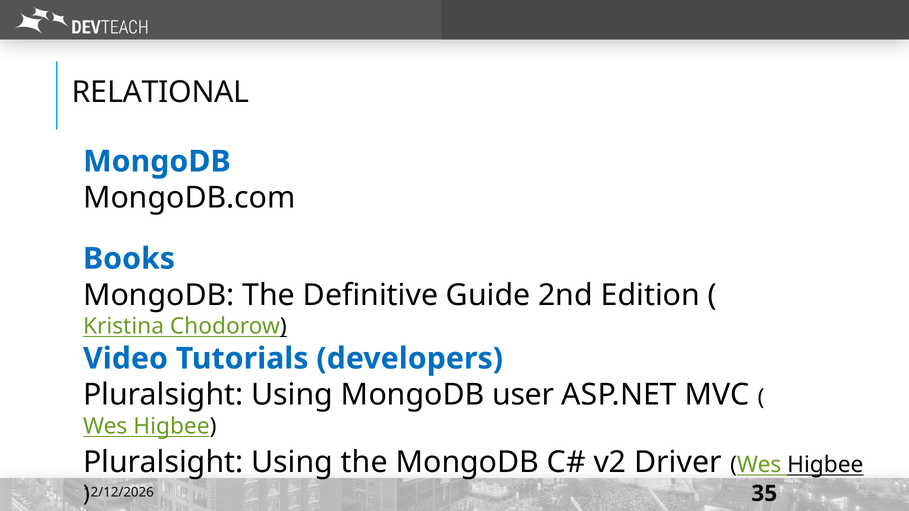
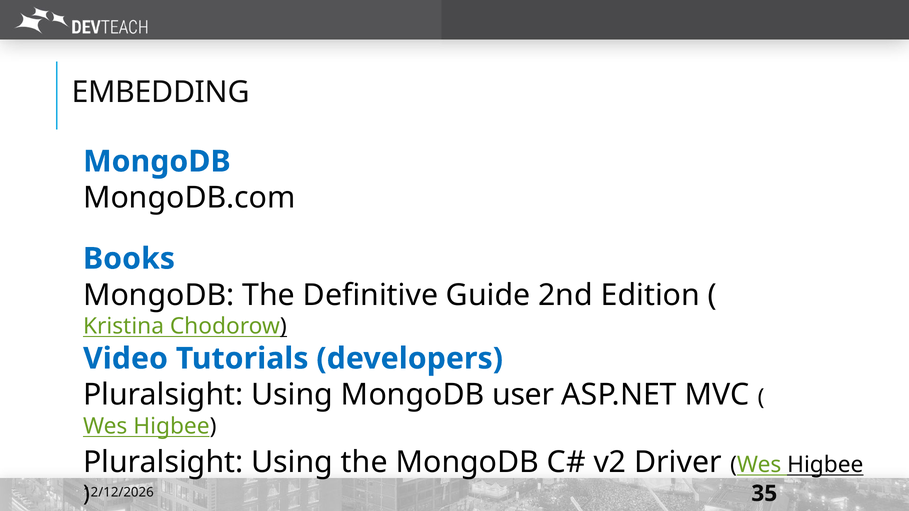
RELATIONAL: RELATIONAL -> EMBEDDING (161, 92)
